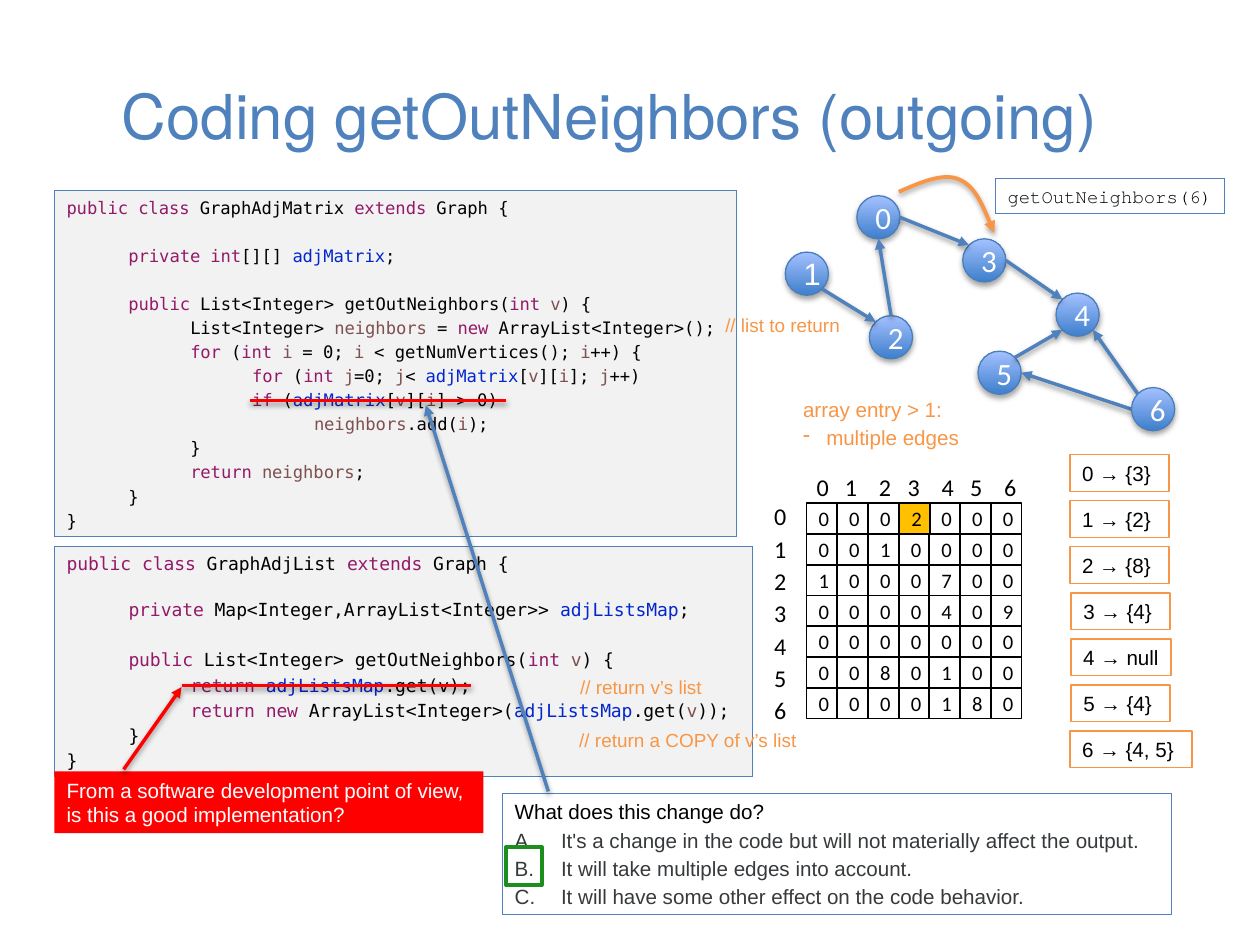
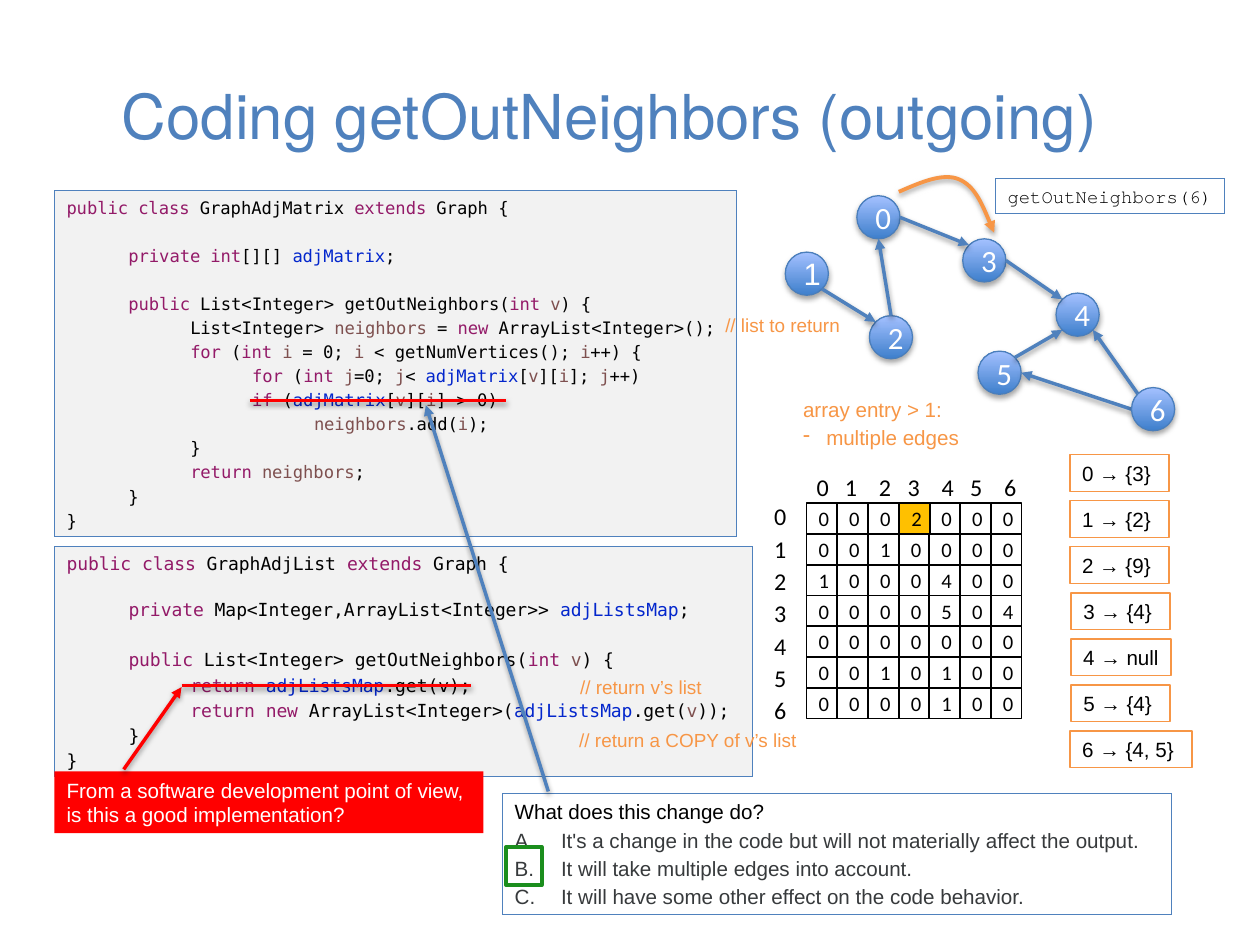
8: 8 -> 9 (1138, 566)
0 0 7: 7 -> 4 (947, 581)
0 4: 4 -> 5 (947, 612)
9: 9 -> 4 (1008, 612)
8: 8 -> 1 (885, 674)
8: 8 -> 0 (977, 704)
